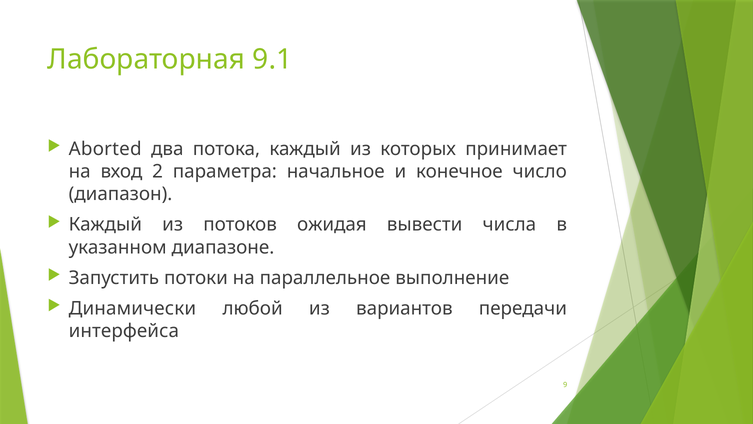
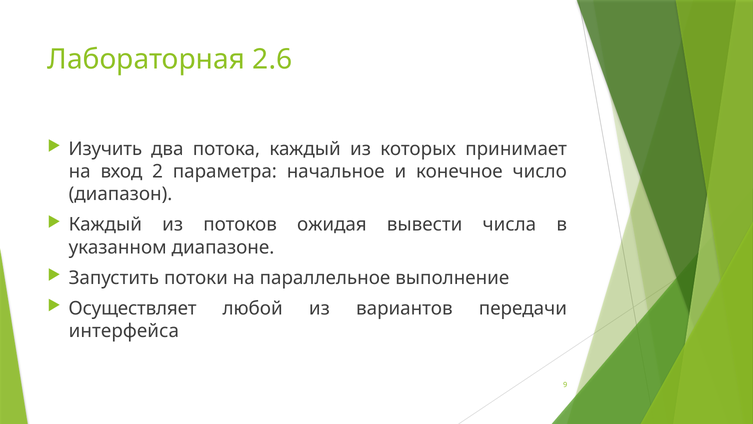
9.1: 9.1 -> 2.6 (272, 59)
Aborted: Aborted -> Изучить (105, 149)
Динамически: Динамически -> Осуществляет (133, 308)
